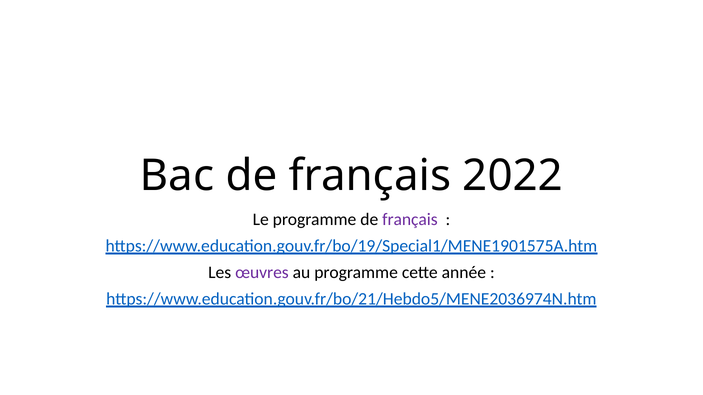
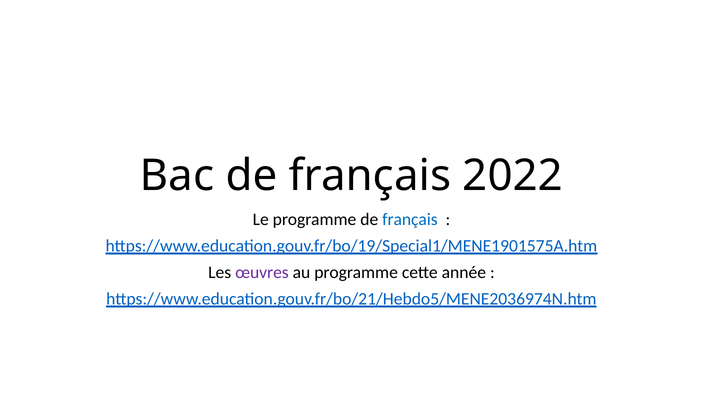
français colour: purple -> blue (410, 220)
